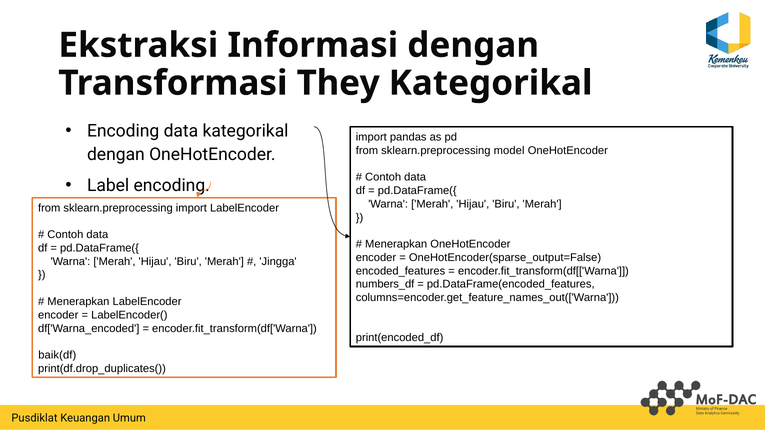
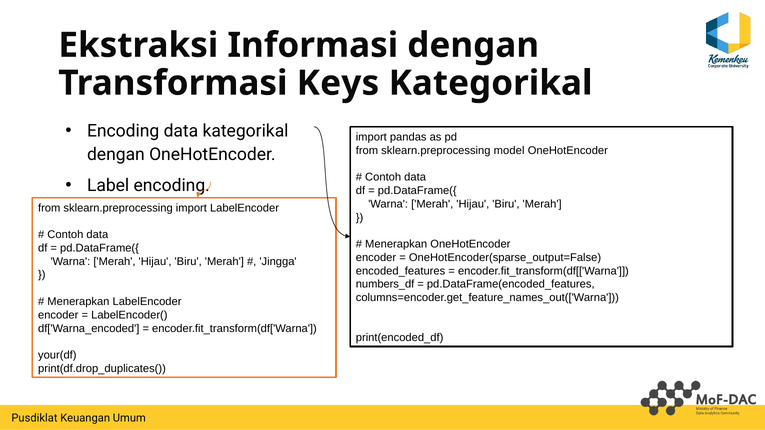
They: They -> Keys (338, 83)
baik(df: baik(df -> your(df (57, 355)
